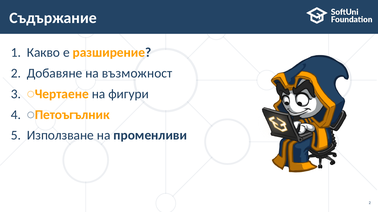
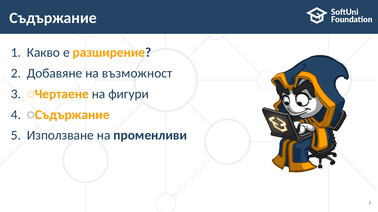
Петоъгълник: Петоъгълник -> Съдържание (72, 115)
